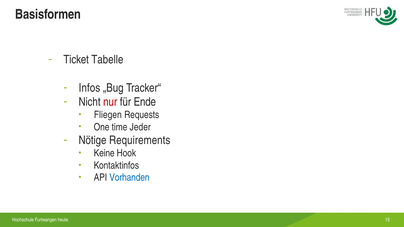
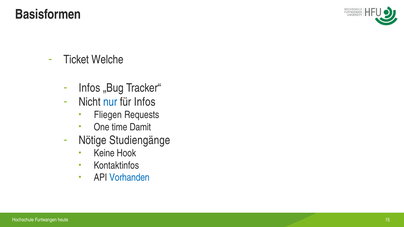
Tabelle: Tabelle -> Welche (107, 60)
nur colour: red -> blue (110, 102)
für Ende: Ende -> Infos (145, 102)
Jeder: Jeder -> Damit (140, 127)
Requirements: Requirements -> Studiengänge (140, 140)
